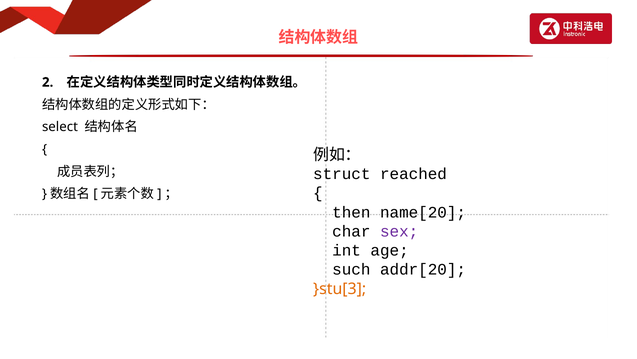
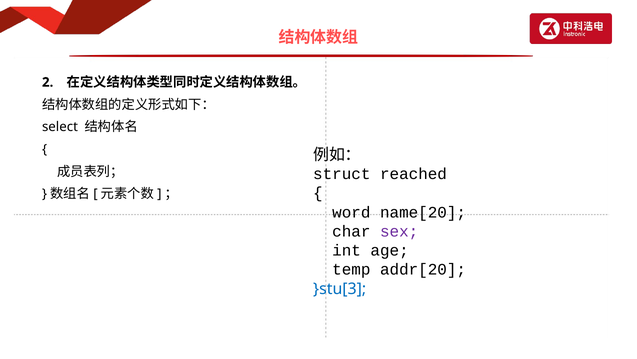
then: then -> word (351, 212)
such: such -> temp (351, 269)
}stu[3 colour: orange -> blue (340, 288)
